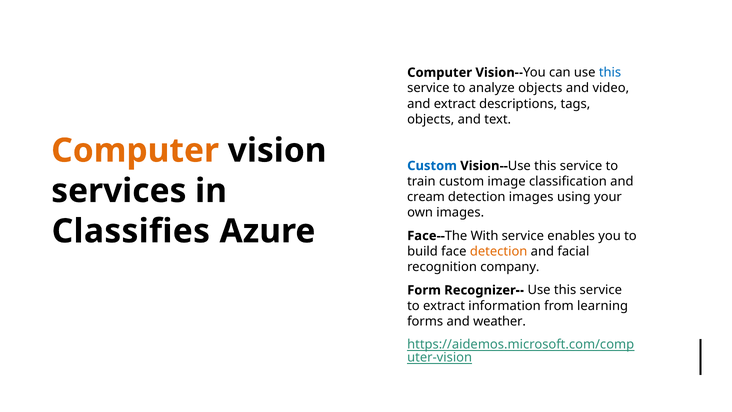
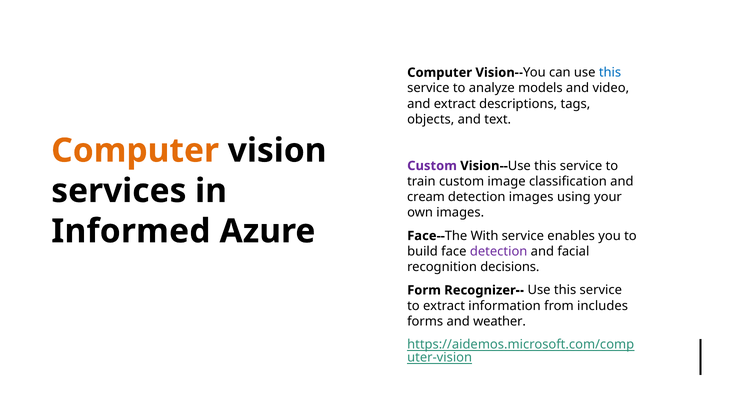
analyze objects: objects -> models (540, 88)
Custom colour: blue -> purple (432, 166)
Classifies: Classifies -> Informed (131, 231)
detection colour: orange -> purple (499, 251)
company: company -> decisions (510, 267)
learning: learning -> includes (603, 306)
